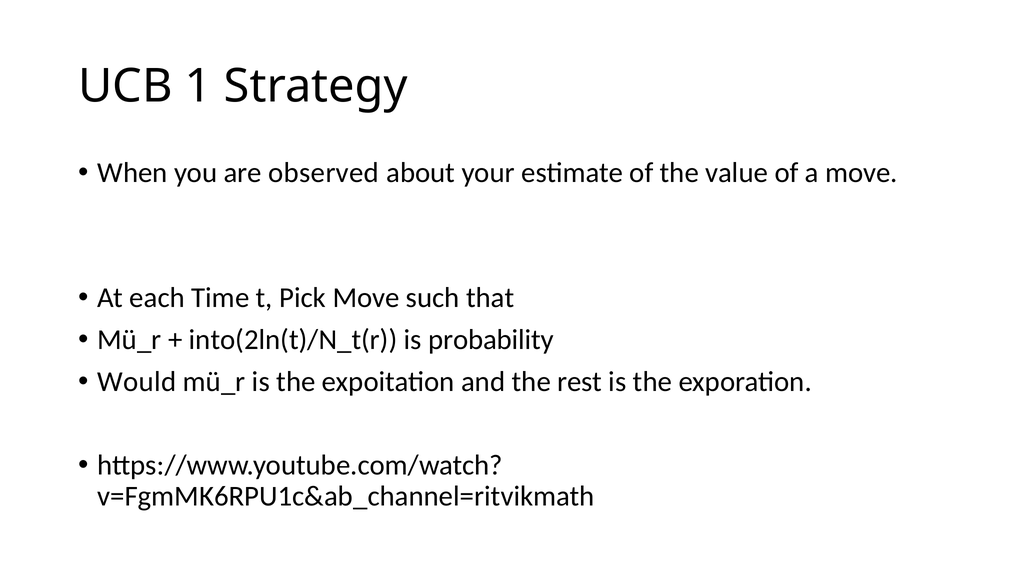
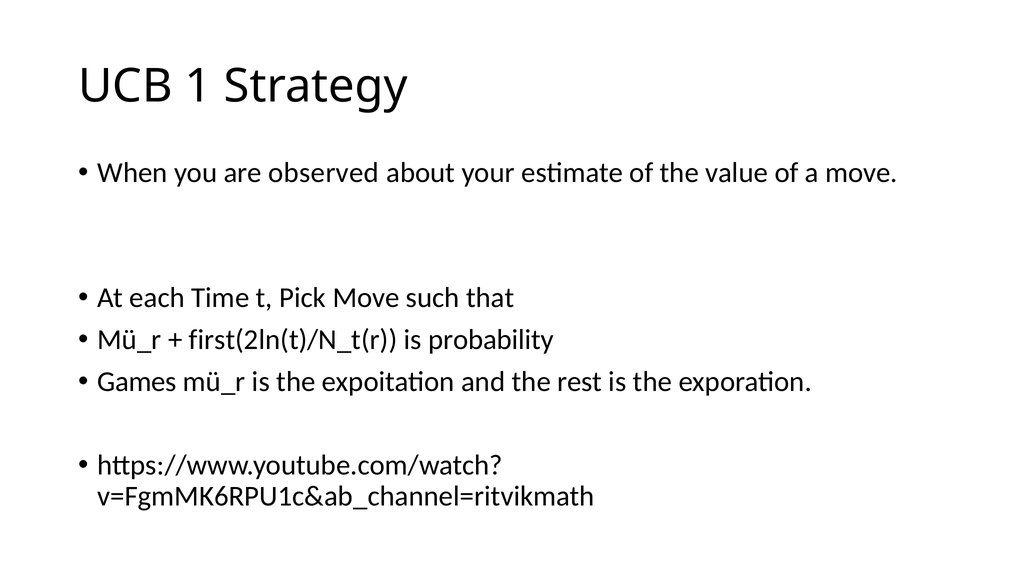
into(2ln(t)/N_t(r: into(2ln(t)/N_t(r -> first(2ln(t)/N_t(r (293, 340)
Would: Would -> Games (137, 382)
